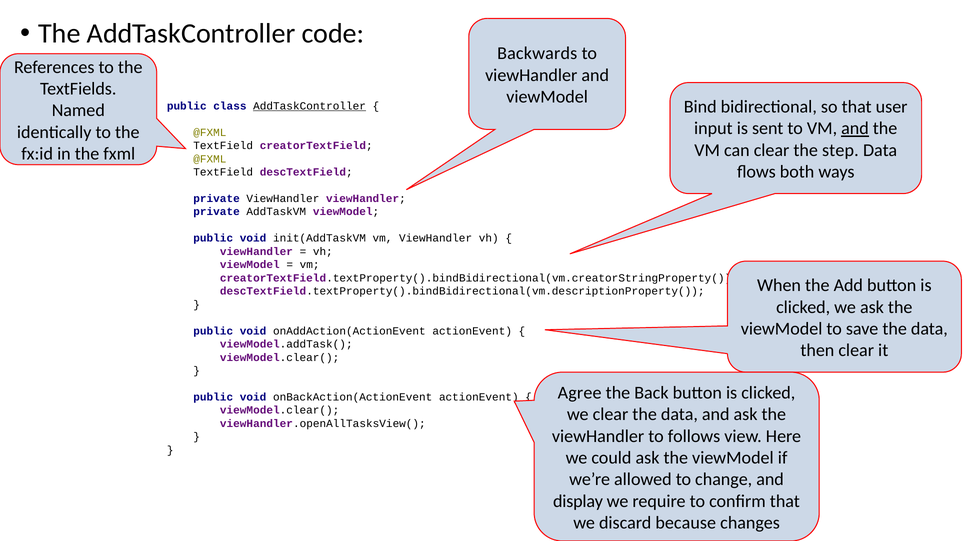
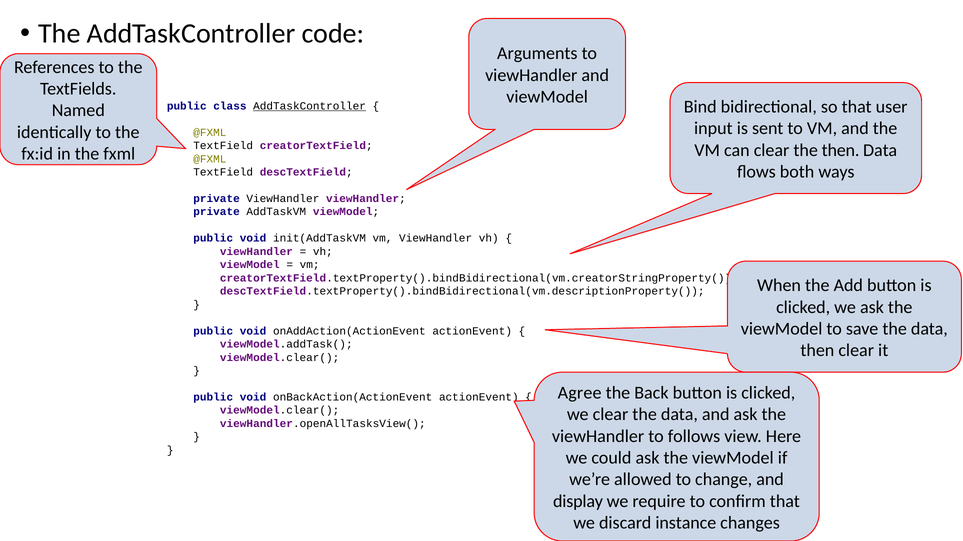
Backwards: Backwards -> Arguments (537, 54)
and underline: present -> none (855, 129)
the step: step -> then (841, 150)
because: because -> instance (686, 523)
